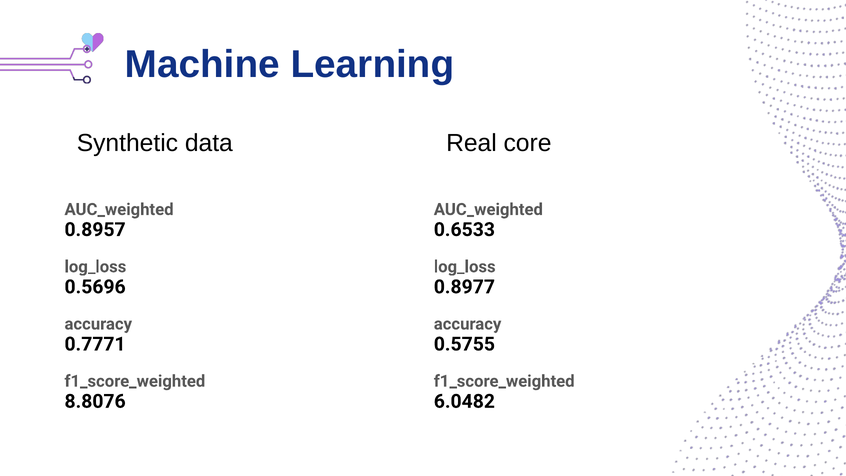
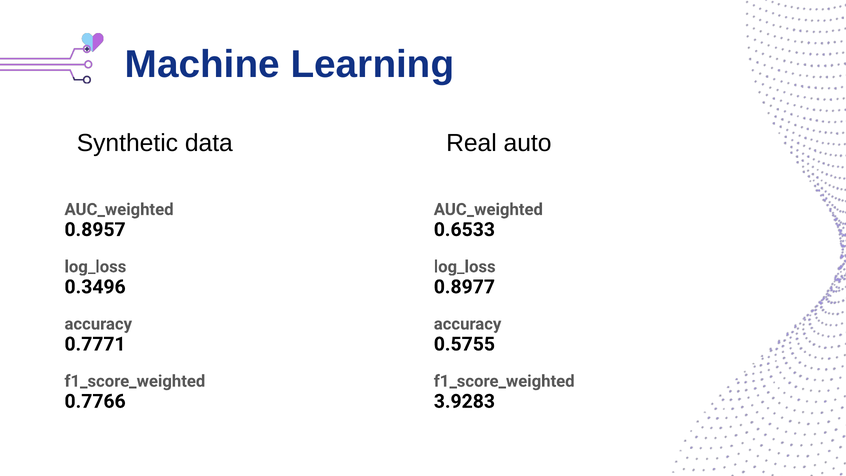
core: core -> auto (528, 143)
0.5696: 0.5696 -> 0.3496 (95, 287)
8.8076: 8.8076 -> 0.7766 (95, 401)
6.0482: 6.0482 -> 3.9283 (464, 401)
